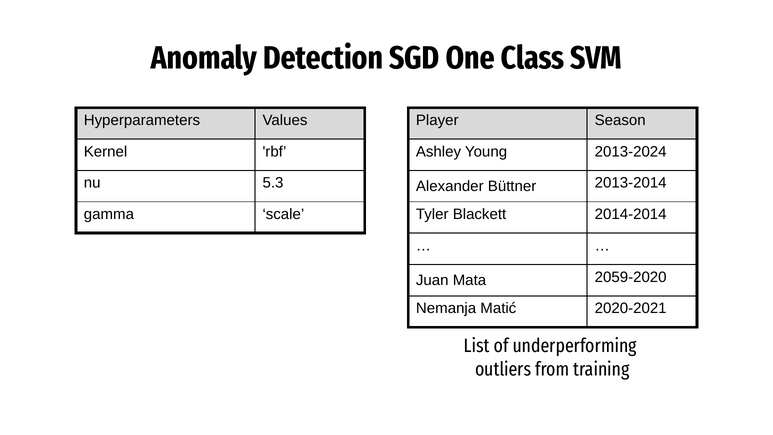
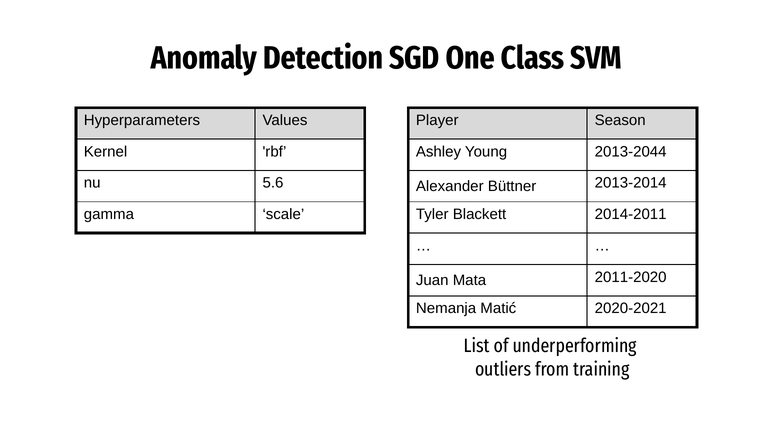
2013-2024: 2013-2024 -> 2013-2044 (631, 152)
5.3: 5.3 -> 5.6 (273, 183)
2014-2014: 2014-2014 -> 2014-2011 (631, 214)
2059-2020: 2059-2020 -> 2011-2020 (631, 277)
